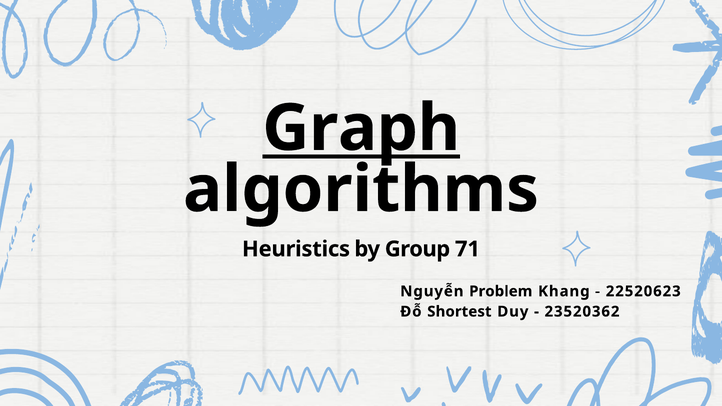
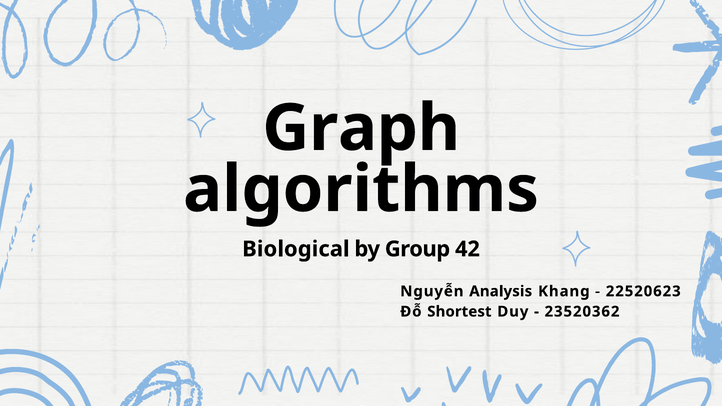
Graph underline: present -> none (361, 128)
Heuristics: Heuristics -> Biological (296, 249)
71: 71 -> 42 (467, 249)
Problem: Problem -> Analysis (501, 291)
